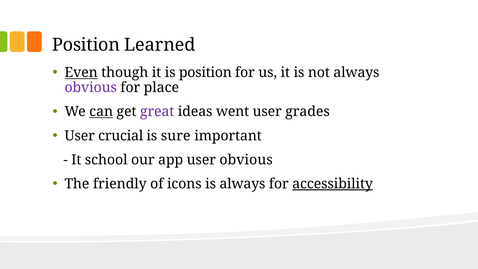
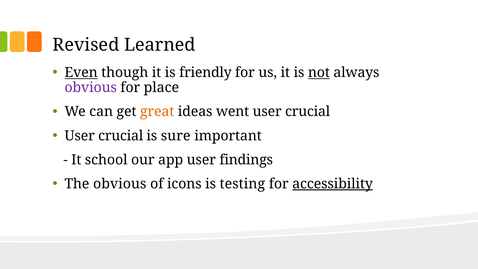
Position: Position -> Revised (86, 45)
is position: position -> friendly (205, 73)
not underline: none -> present (319, 73)
can underline: present -> none (101, 112)
great colour: purple -> orange (157, 112)
grades: grades -> crucial (308, 112)
user obvious: obvious -> findings (246, 160)
The friendly: friendly -> obvious (120, 184)
is always: always -> testing (242, 184)
